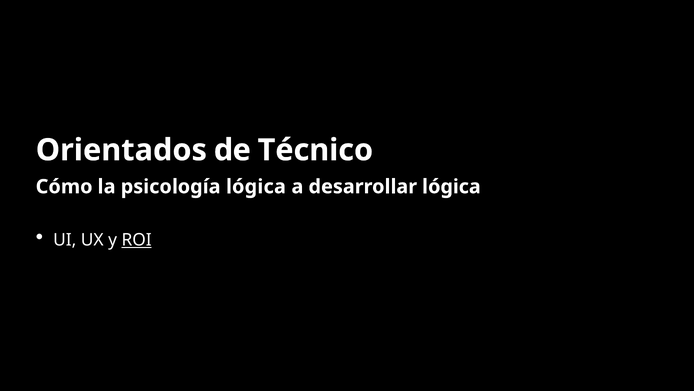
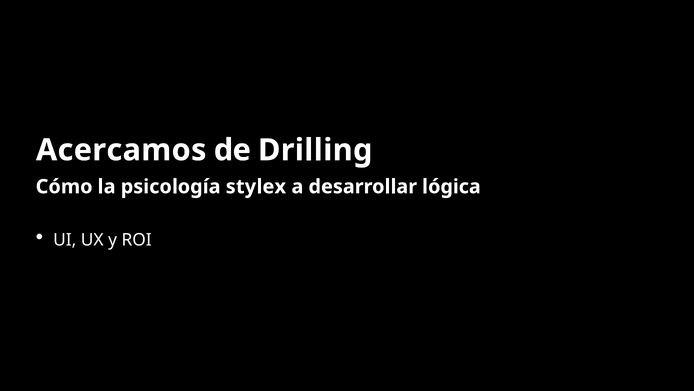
Orientados: Orientados -> Acercamos (121, 150)
Técnico: Técnico -> Drilling (315, 150)
psicología lógica: lógica -> stylex (256, 186)
ROI underline: present -> none (137, 239)
